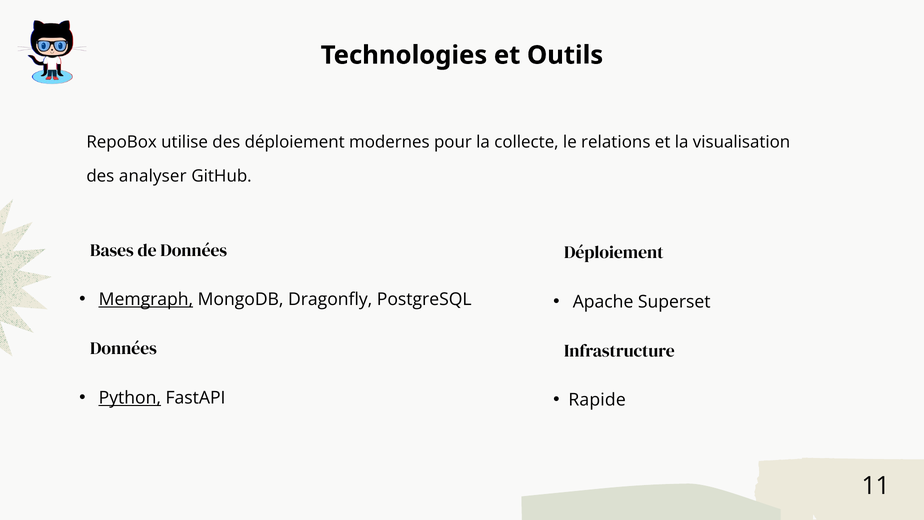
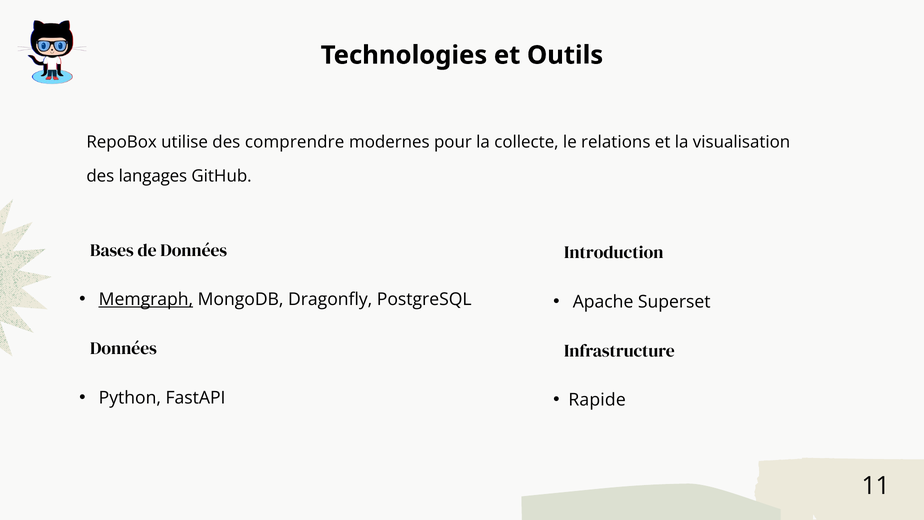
des déploiement: déploiement -> comprendre (295, 142)
analyser: analyser -> langages (153, 176)
Déploiement: Déploiement -> Introduction (614, 252)
Python underline: present -> none (130, 398)
